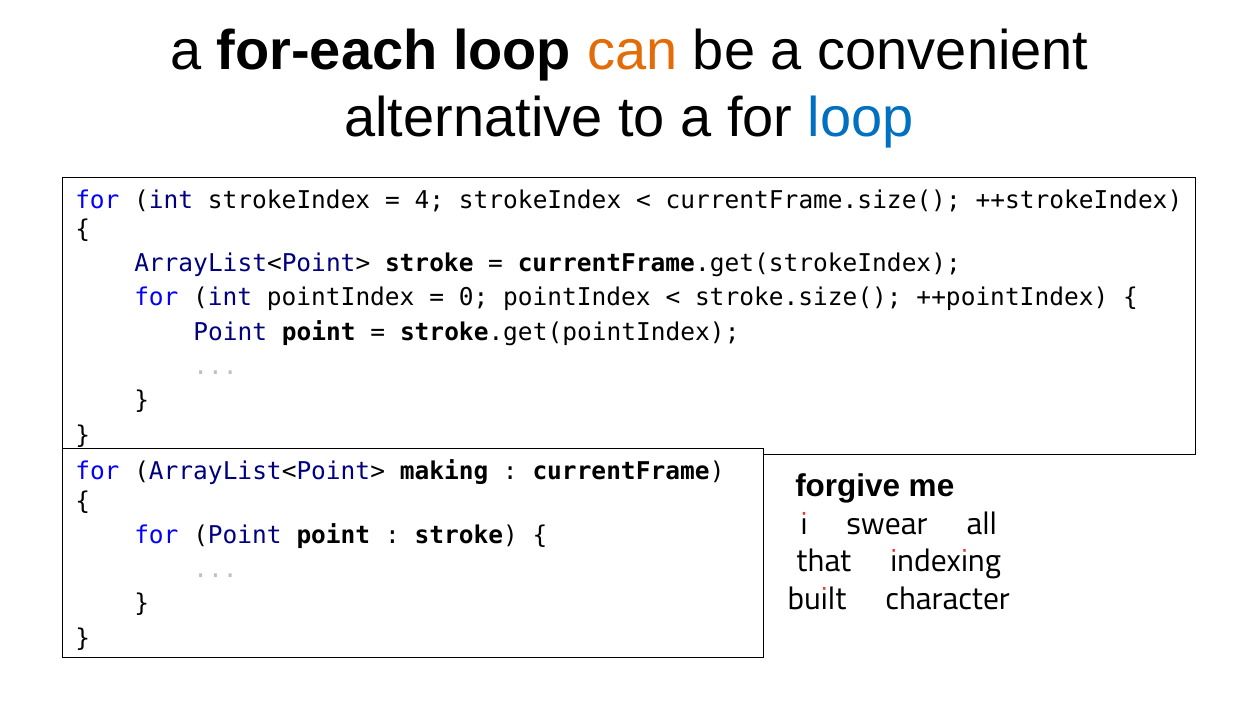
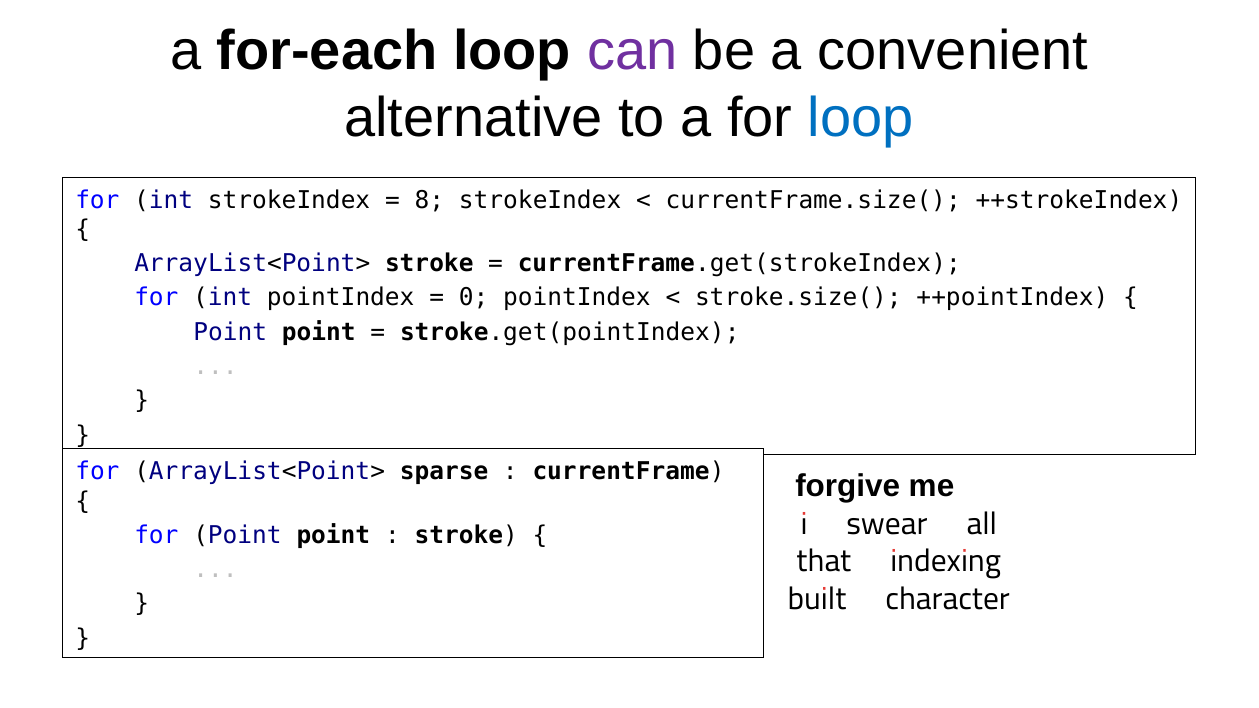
can colour: orange -> purple (632, 51)
4: 4 -> 8 (429, 200)
making: making -> sparse (444, 472)
